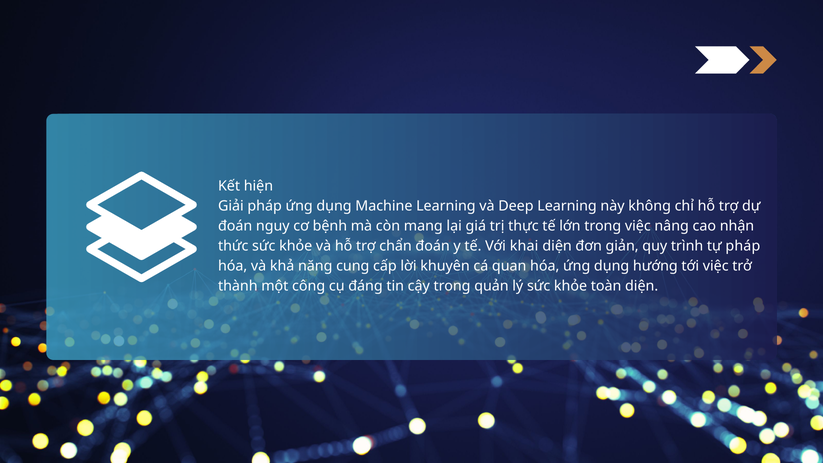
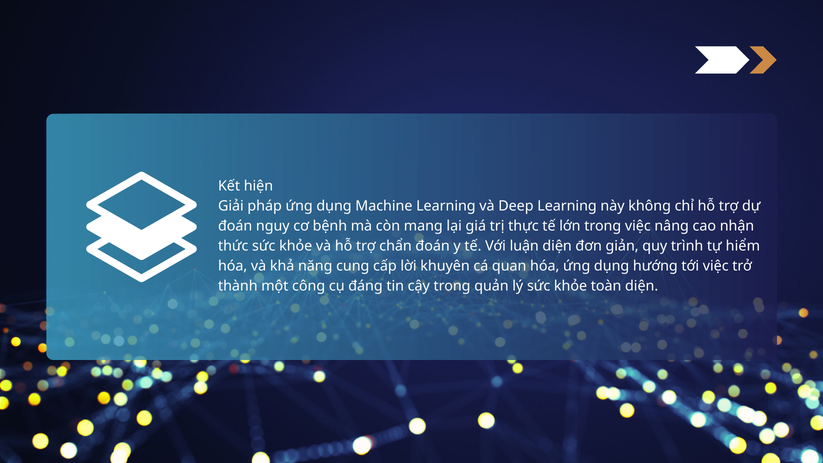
khai: khai -> luận (524, 246)
tự pháp: pháp -> hiểm (743, 246)
